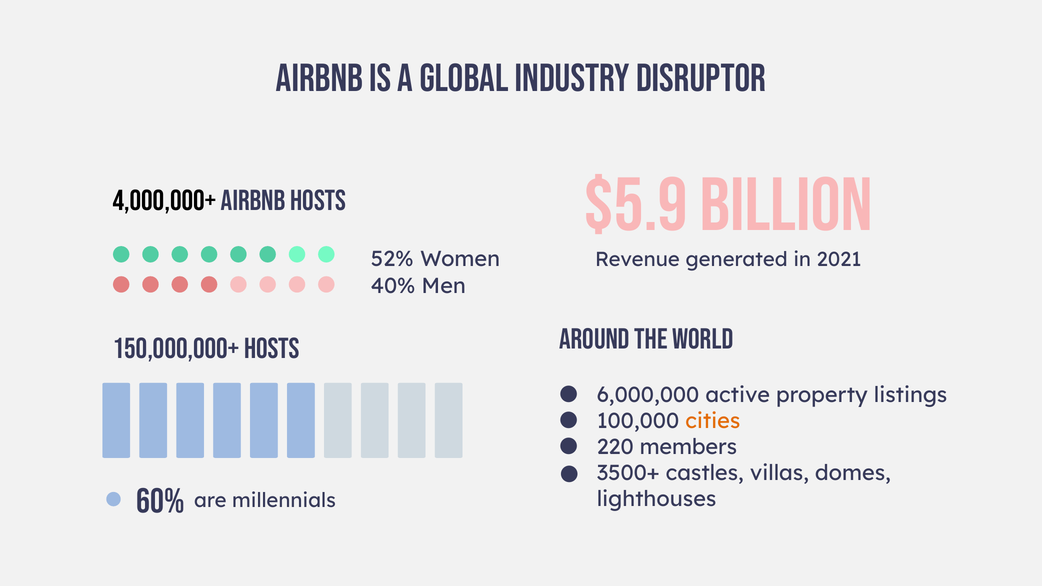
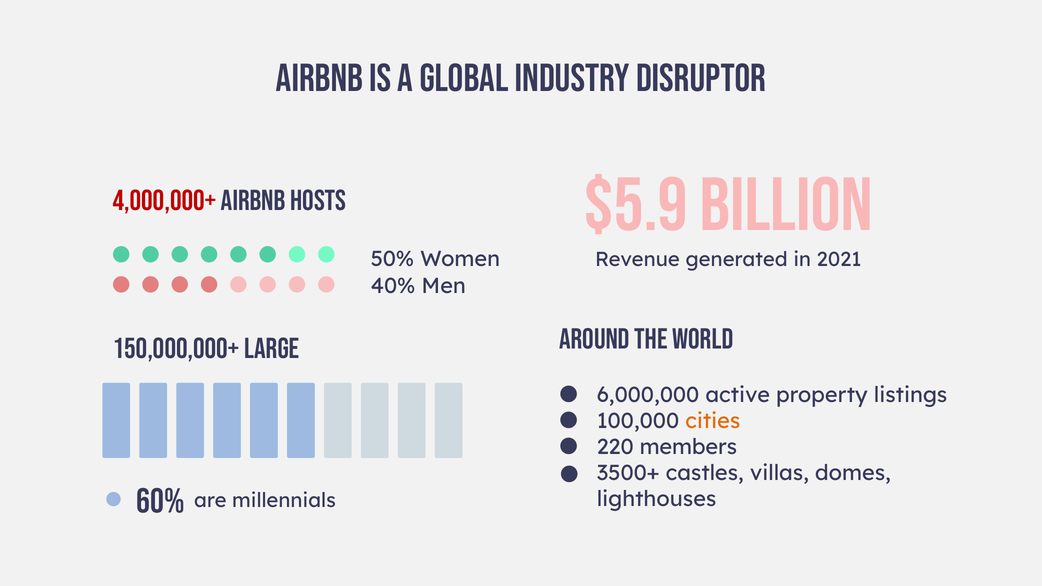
4,000,000+ colour: black -> red (165, 201)
52%: 52% -> 50% (392, 259)
150,000,000+ hosts: hosts -> large (272, 349)
